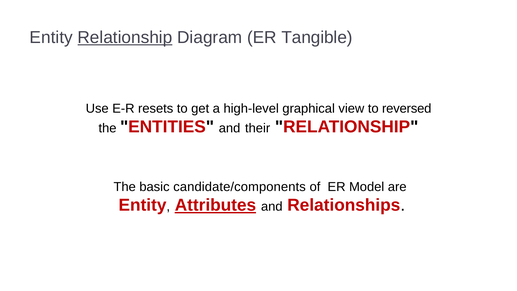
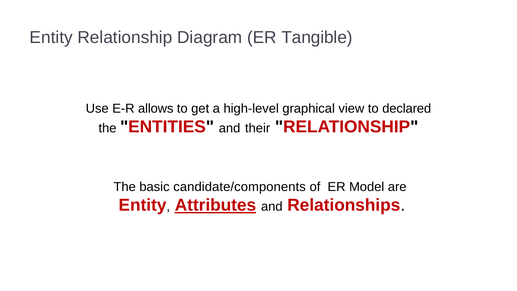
Relationship underline: present -> none (125, 37)
resets: resets -> allows (156, 108)
reversed: reversed -> declared (407, 108)
